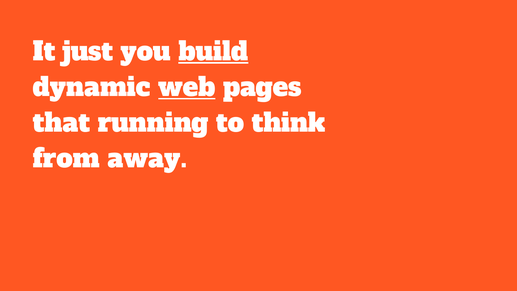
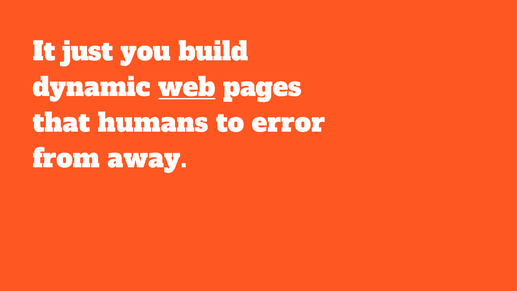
build underline: present -> none (213, 52)
running: running -> humans (153, 123)
think: think -> error (289, 123)
